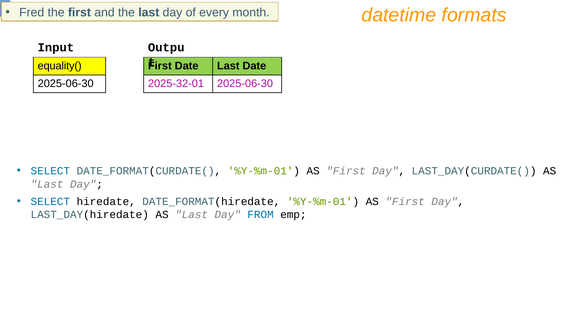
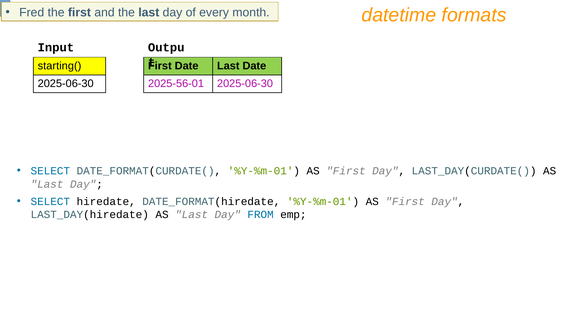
equality(: equality( -> starting( (60, 66)
2025-32-01: 2025-32-01 -> 2025-56-01 (176, 84)
